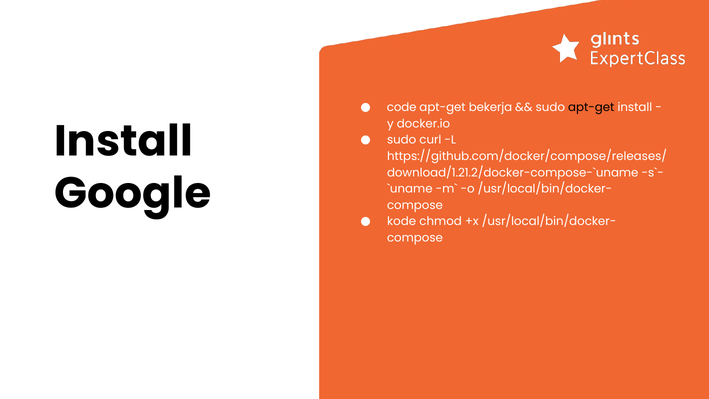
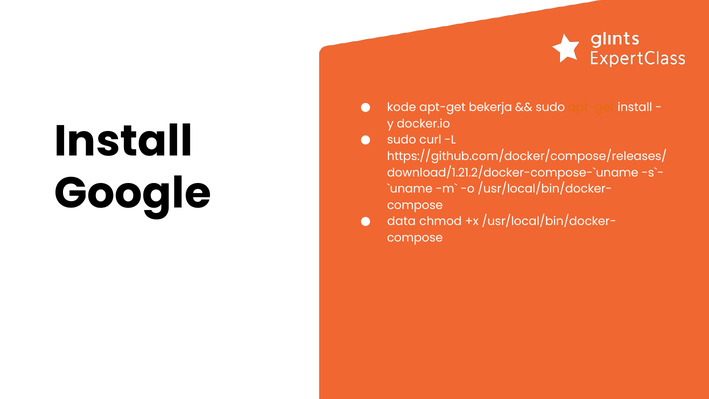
code: code -> kode (402, 107)
apt-get colour: black -> orange (591, 107)
kode: kode -> data (402, 221)
